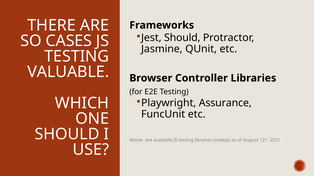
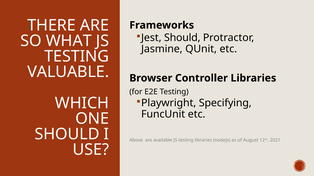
CASES: CASES -> WHAT (69, 41)
Assurance: Assurance -> Specifying (225, 103)
